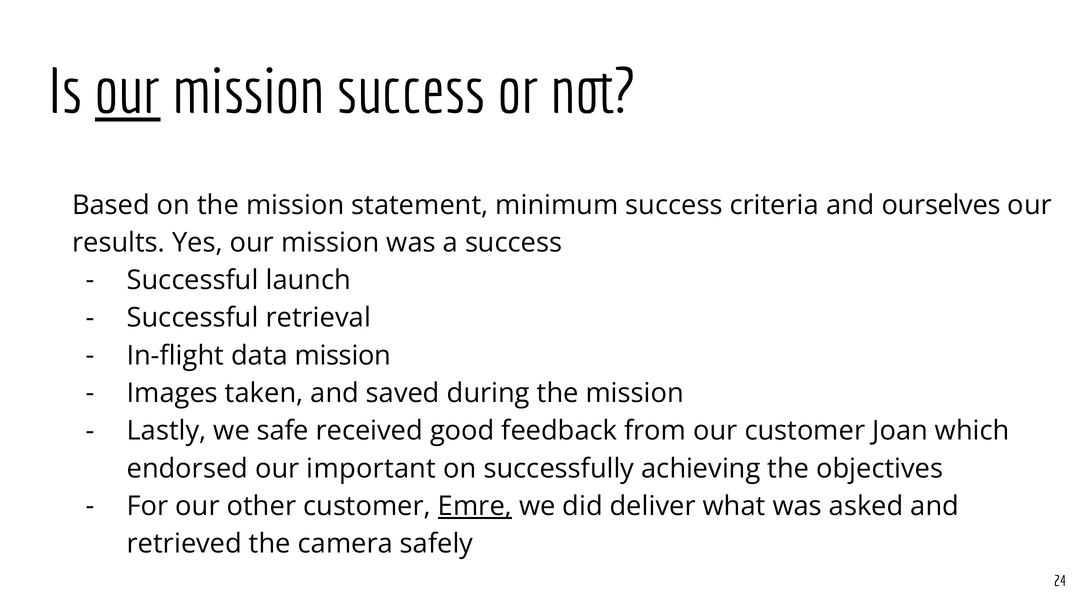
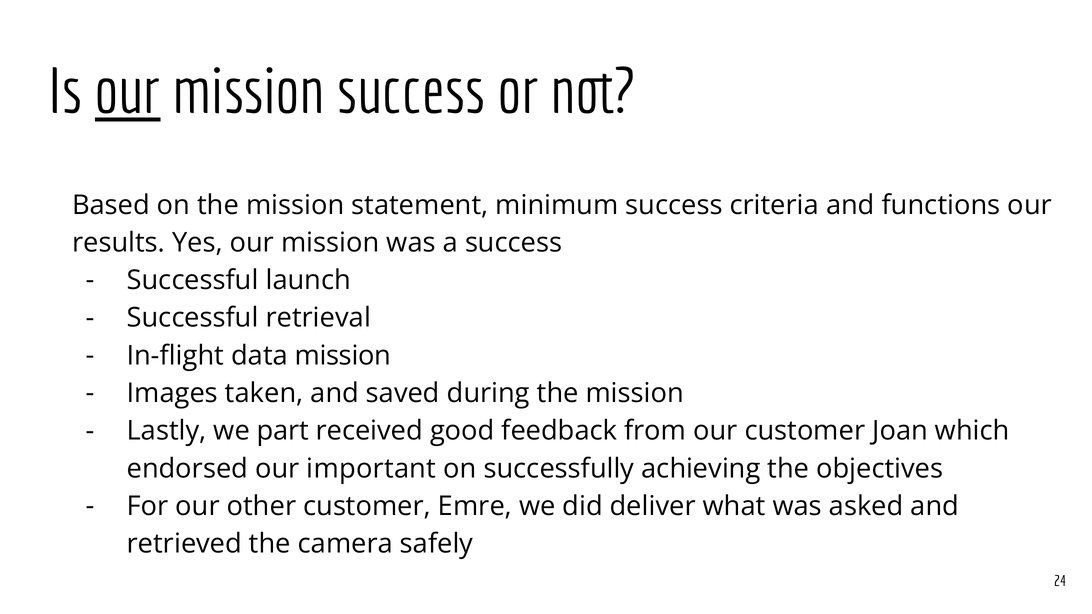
ourselves: ourselves -> functions (941, 205)
safe: safe -> part (283, 431)
Emre underline: present -> none (475, 506)
